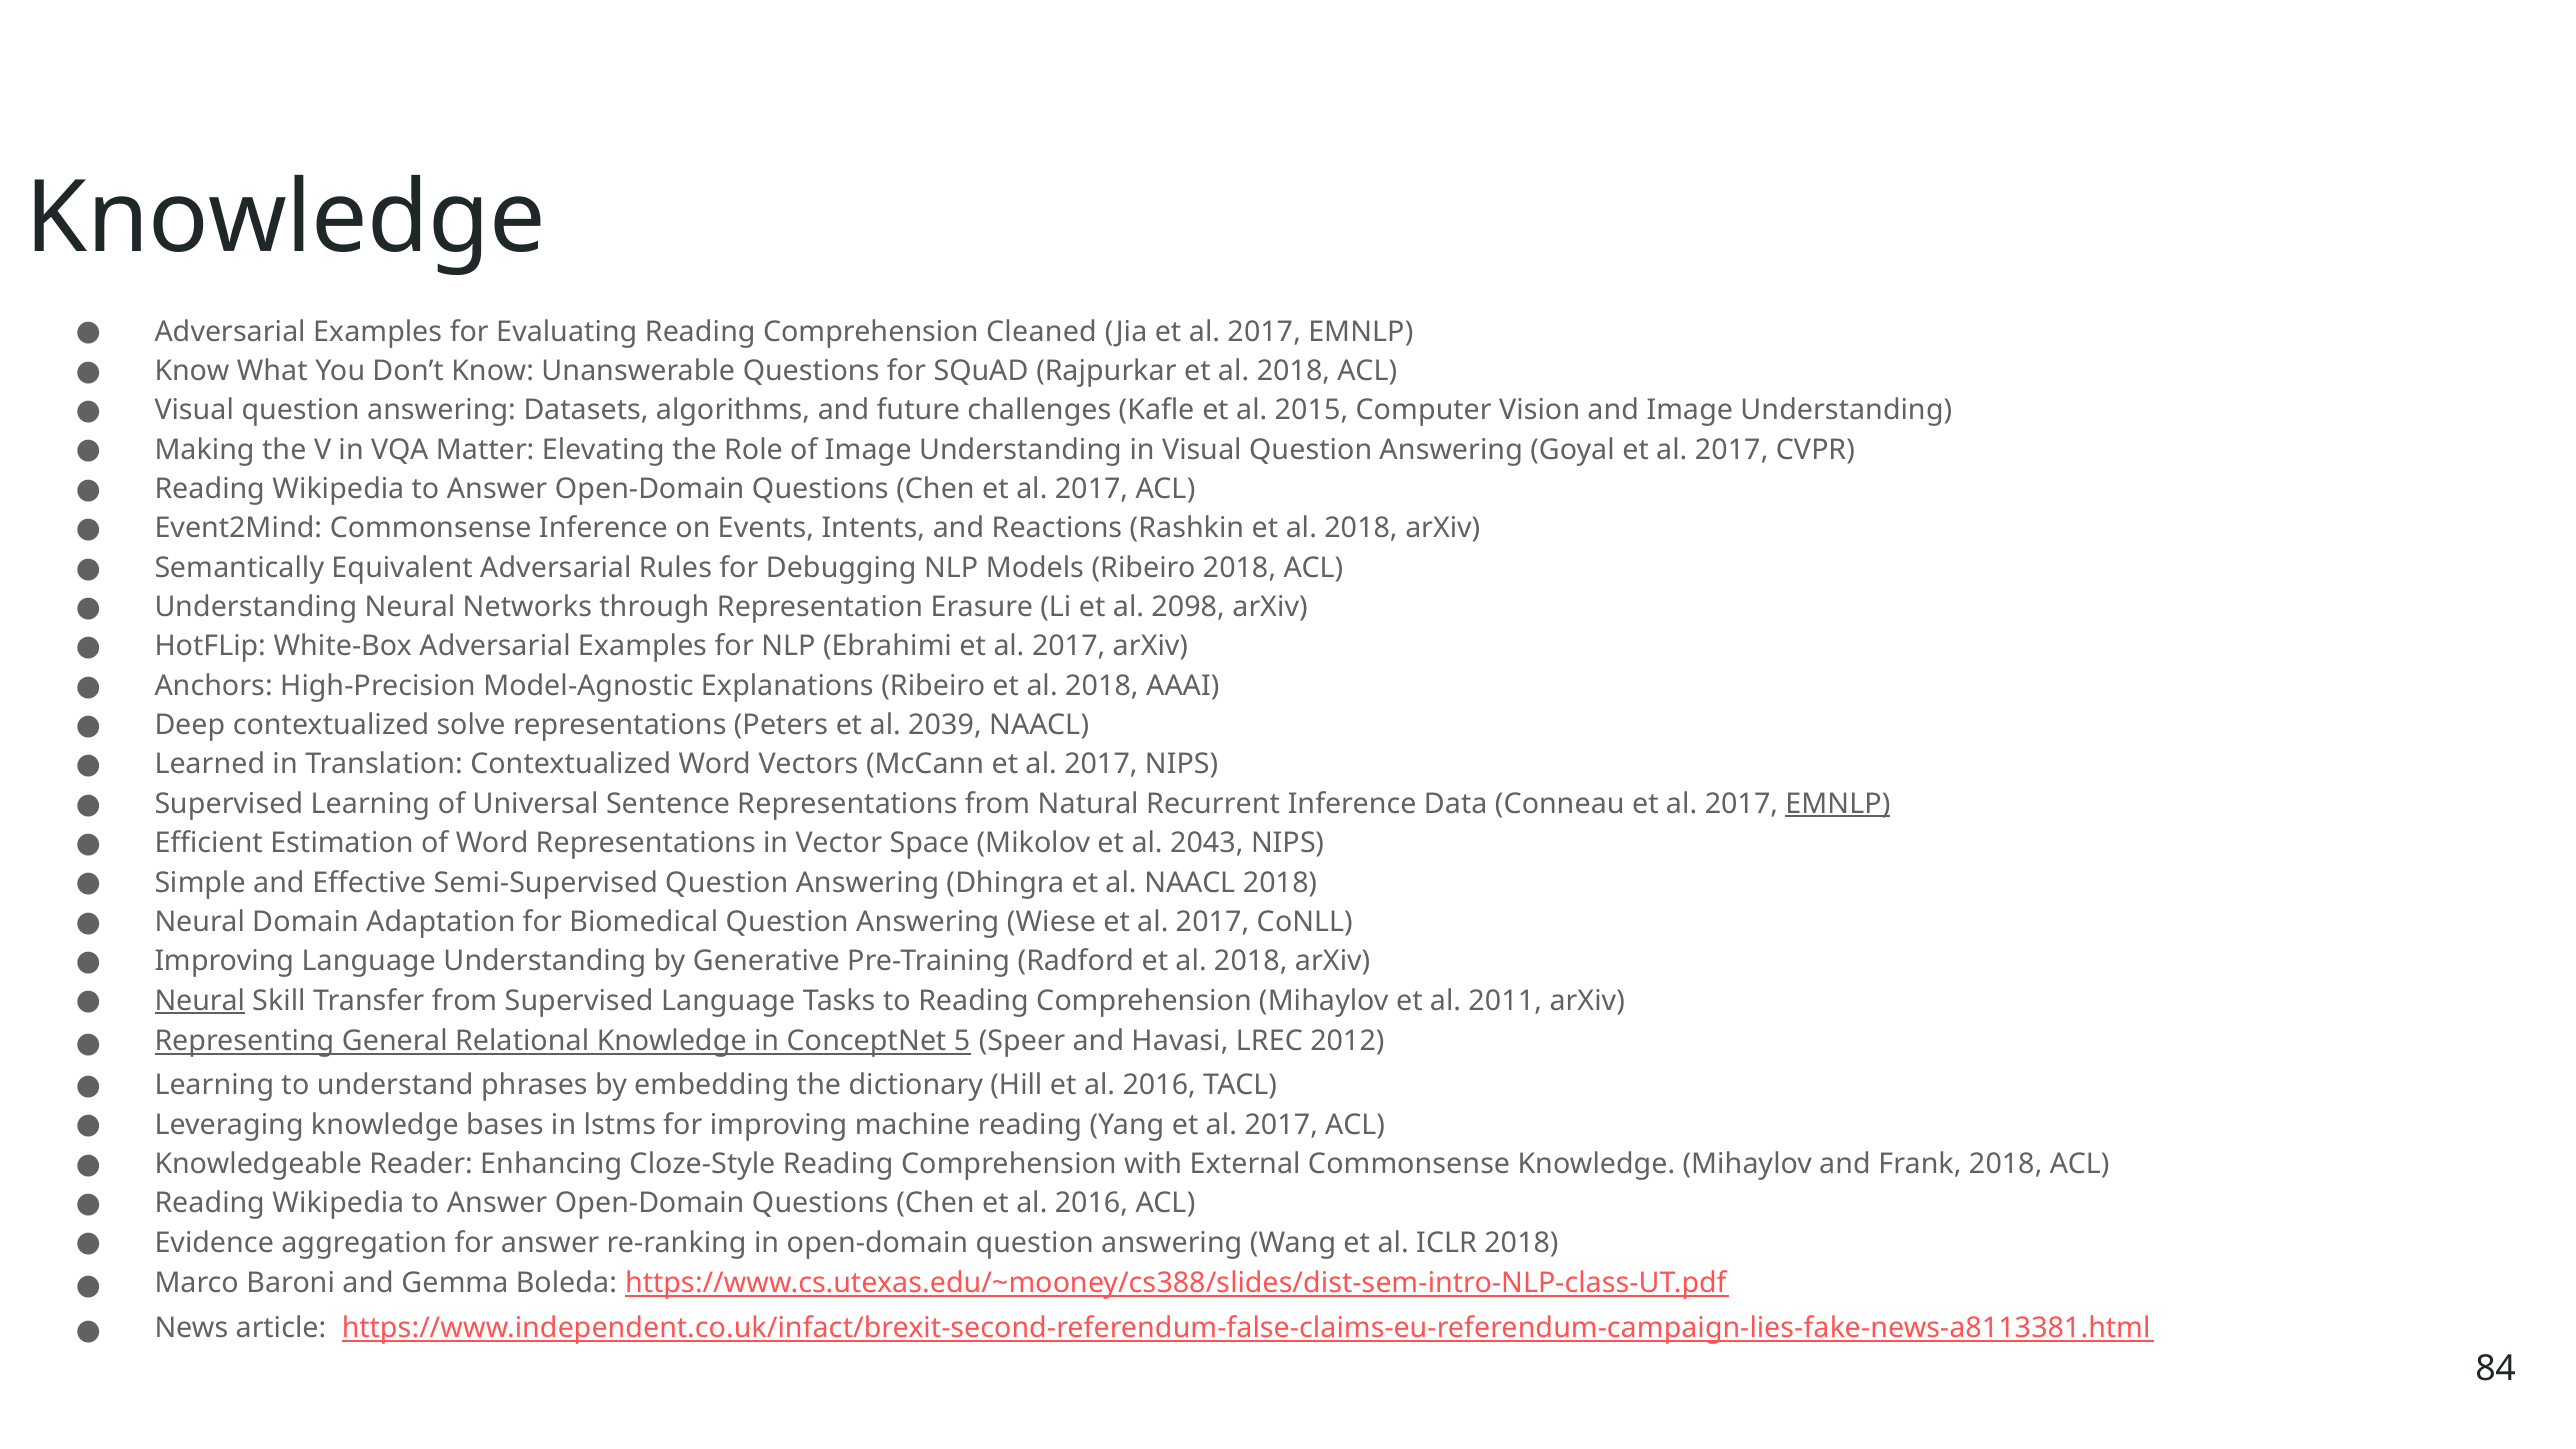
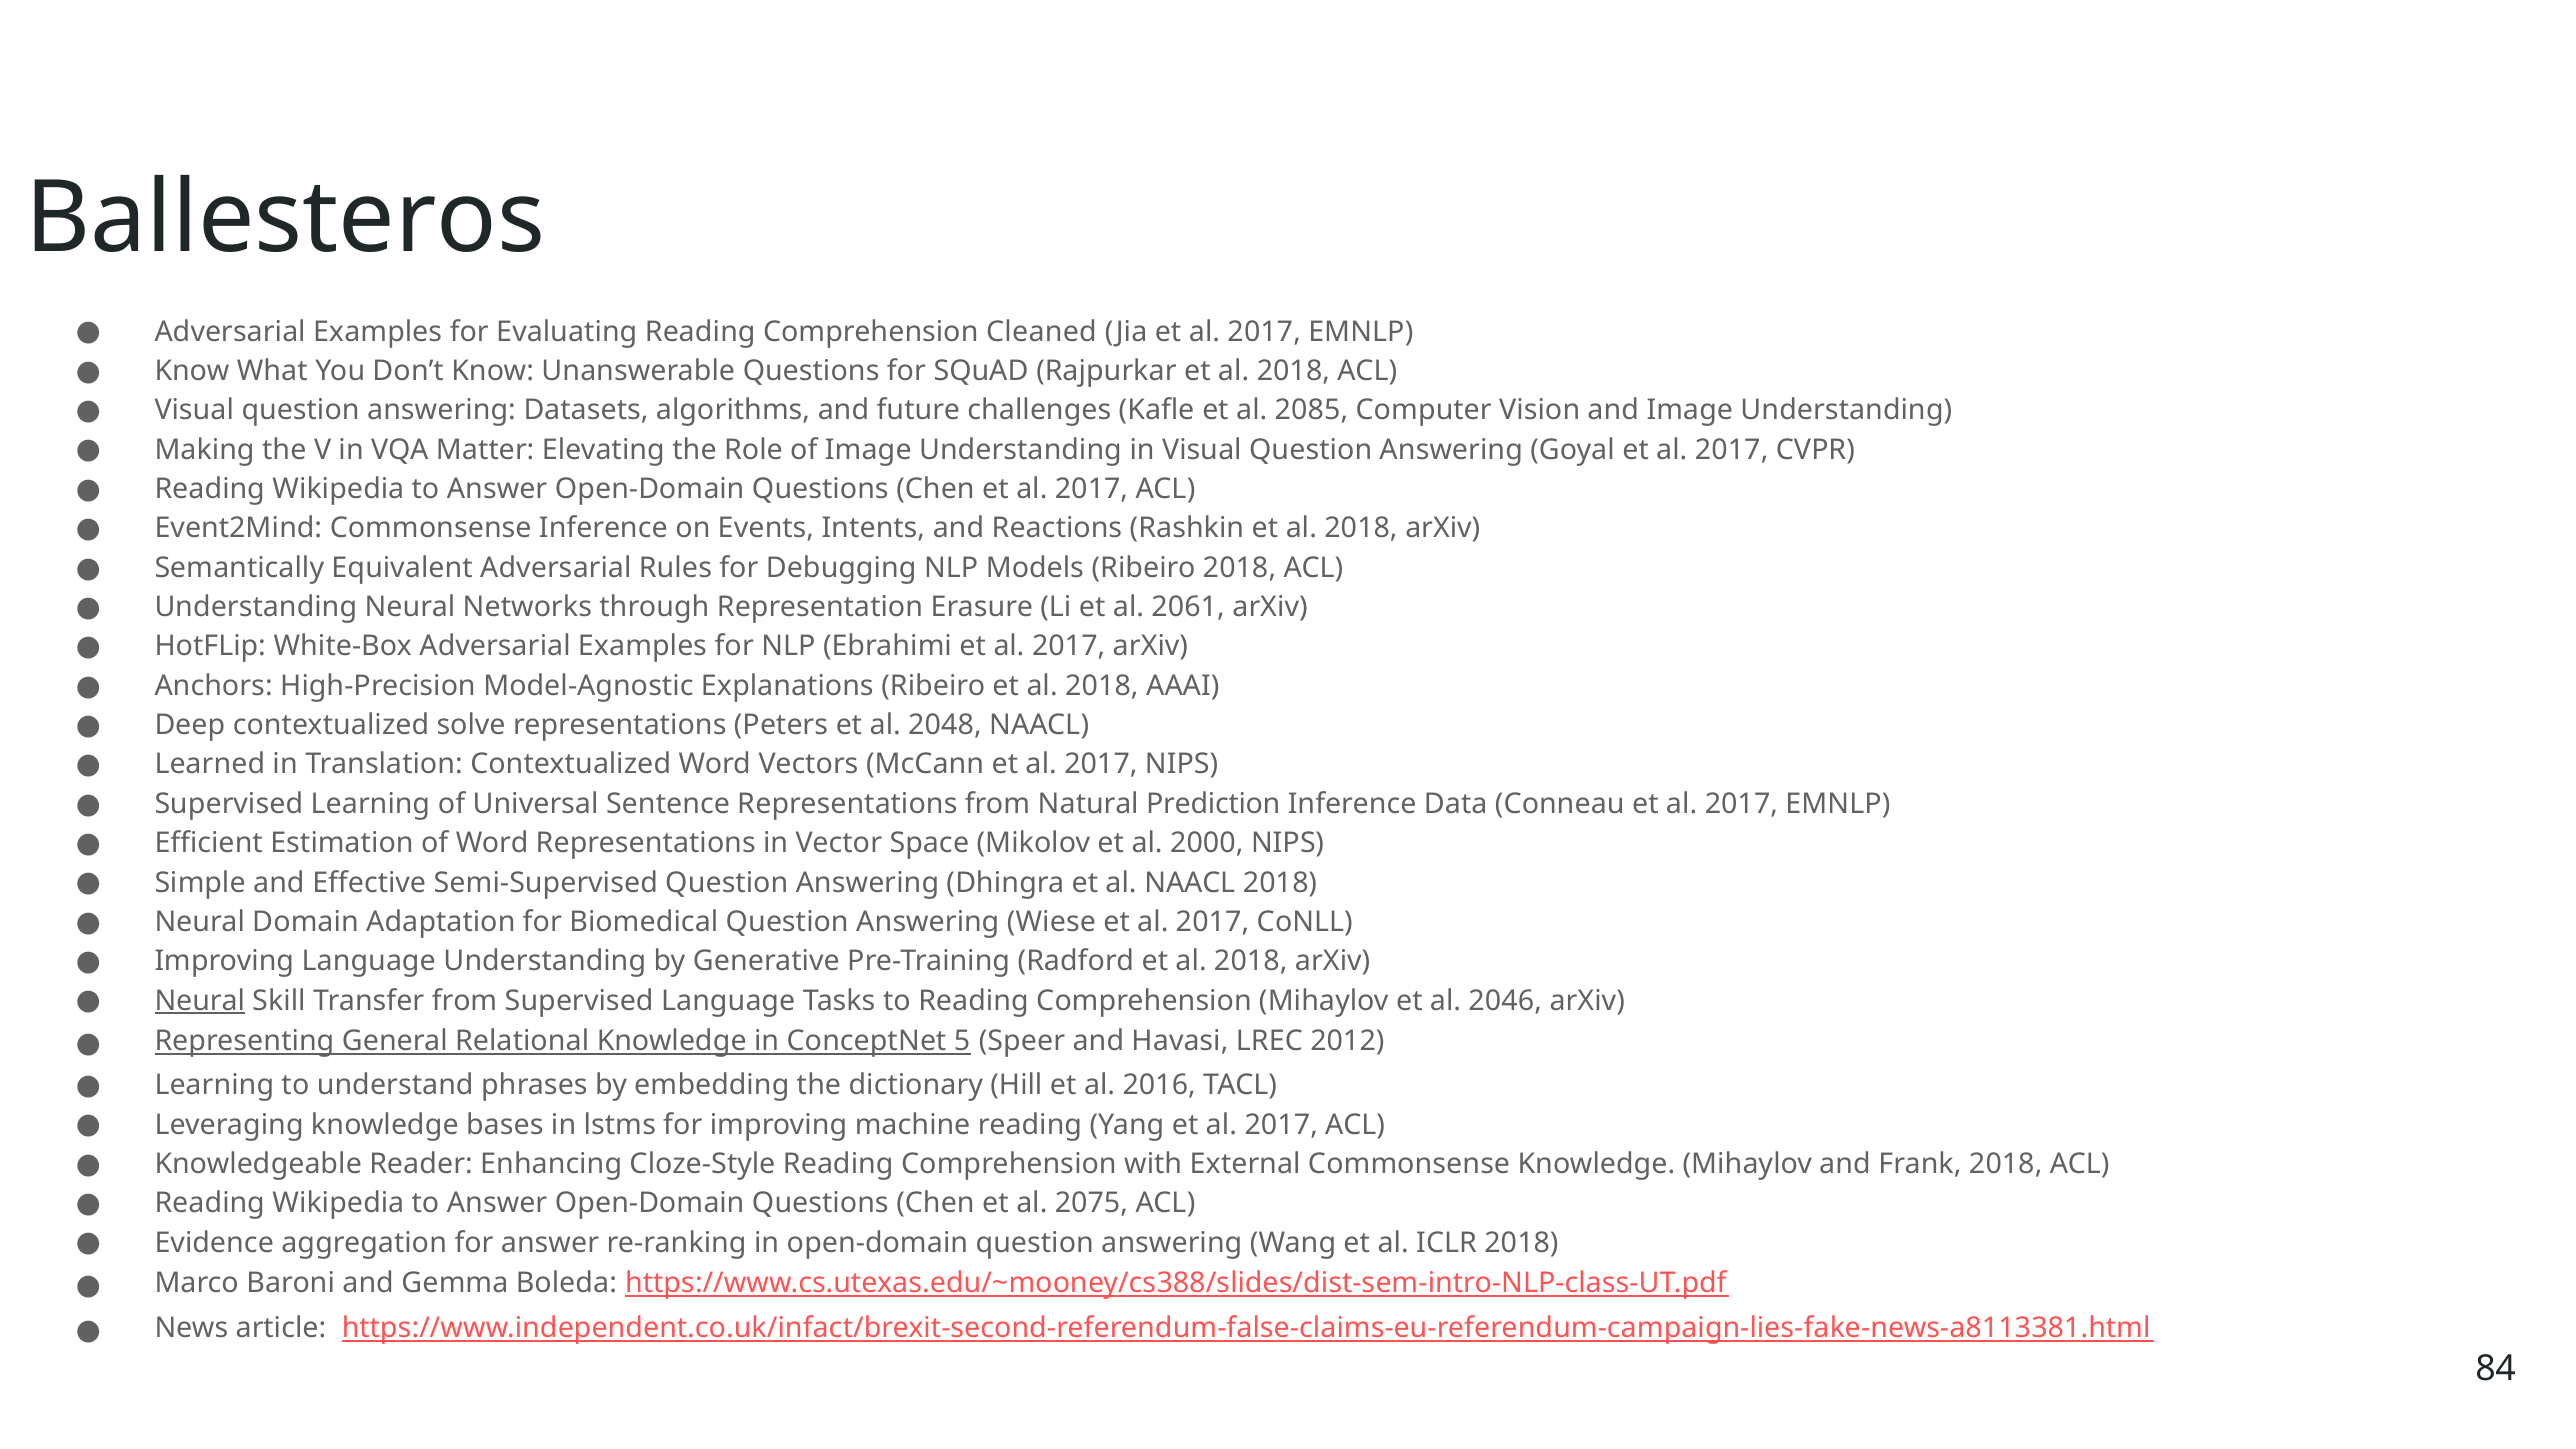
Knowledge: Knowledge -> Ballesteros (286, 218)
2015: 2015 -> 2085 (1311, 410)
2098: 2098 -> 2061 (1188, 607)
2039: 2039 -> 2048 (945, 725)
Recurrent: Recurrent -> Prediction (1213, 804)
EMNLP underline: present -> none (1838, 804)
2043: 2043 -> 2000 (1207, 843)
2011: 2011 -> 2046 (1505, 1001)
Chen et al 2016: 2016 -> 2075 (1091, 1203)
